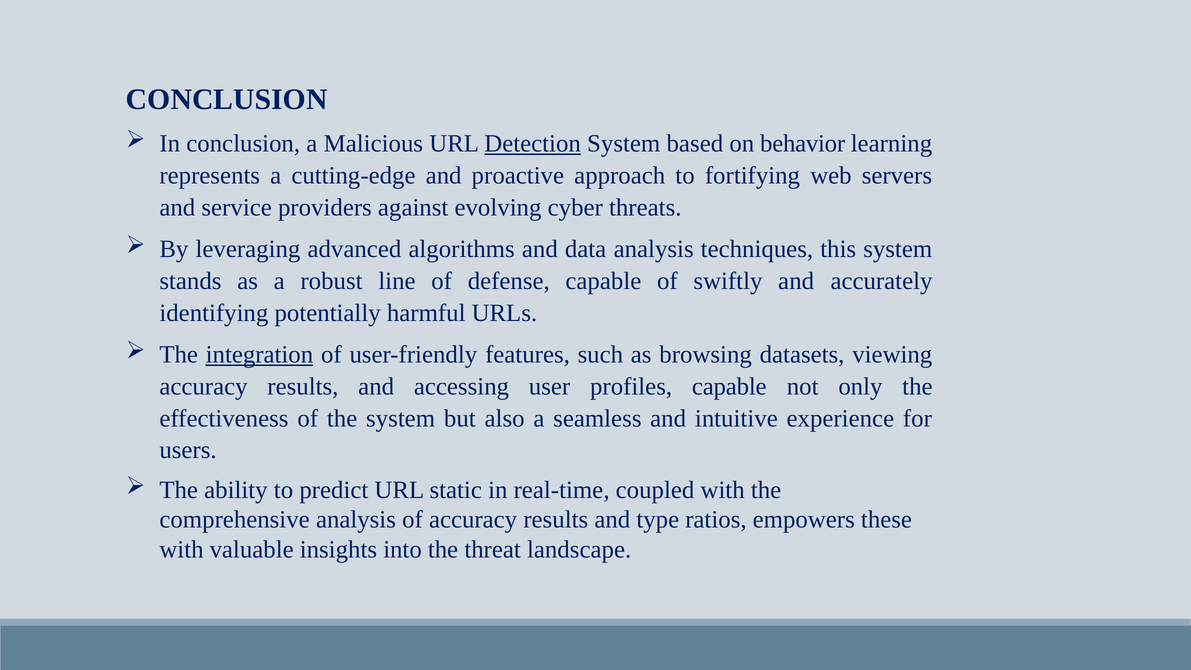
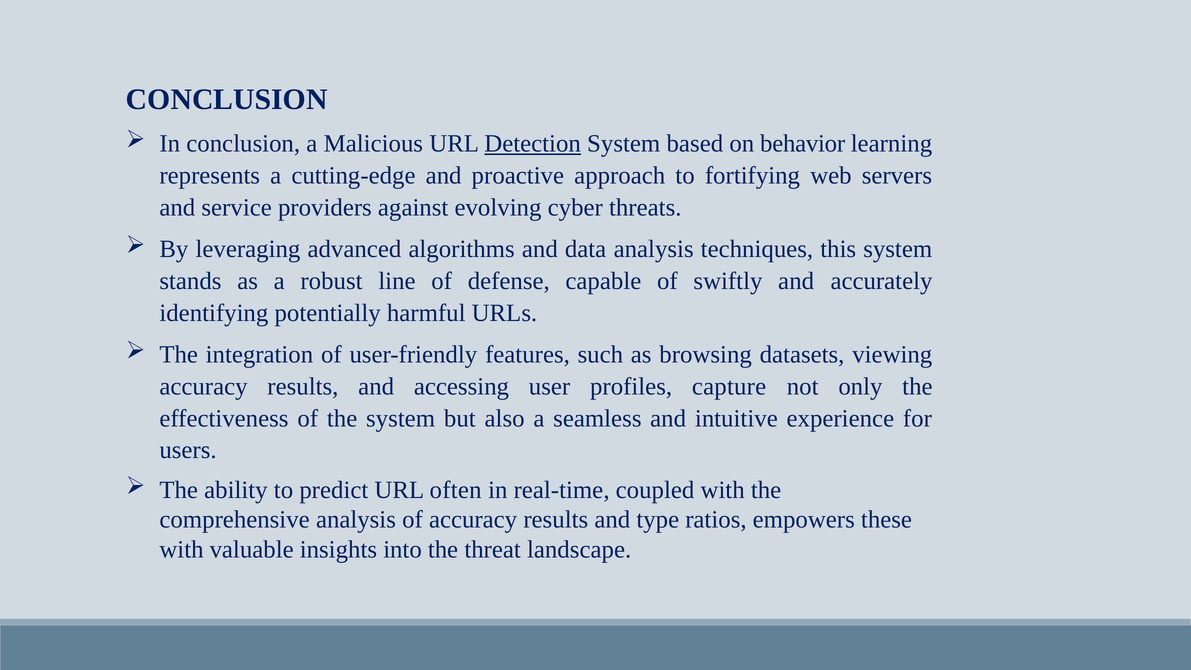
integration underline: present -> none (259, 355)
profiles capable: capable -> capture (729, 387)
static: static -> often (456, 490)
